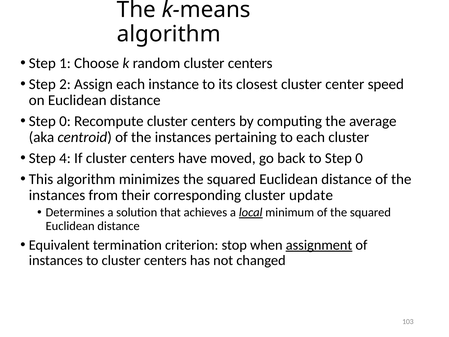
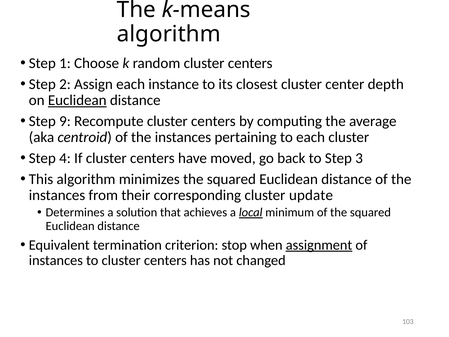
speed: speed -> depth (386, 84)
Euclidean underline: none -> present (77, 100)
0: 0 -> 9 (65, 121)
to Step 0: 0 -> 3 (359, 158)
